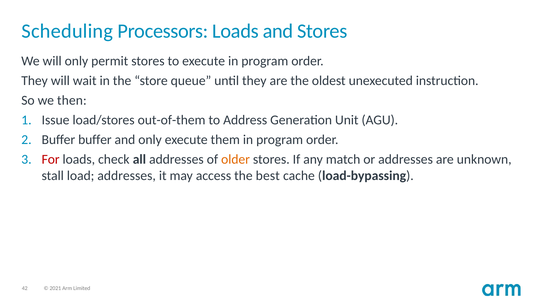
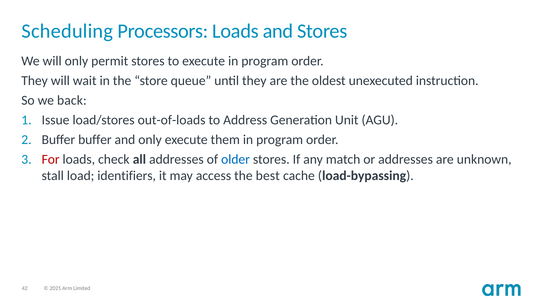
then: then -> back (72, 100)
out-of-them: out-of-them -> out-of-loads (172, 120)
older colour: orange -> blue (236, 159)
load addresses: addresses -> identifiers (127, 176)
